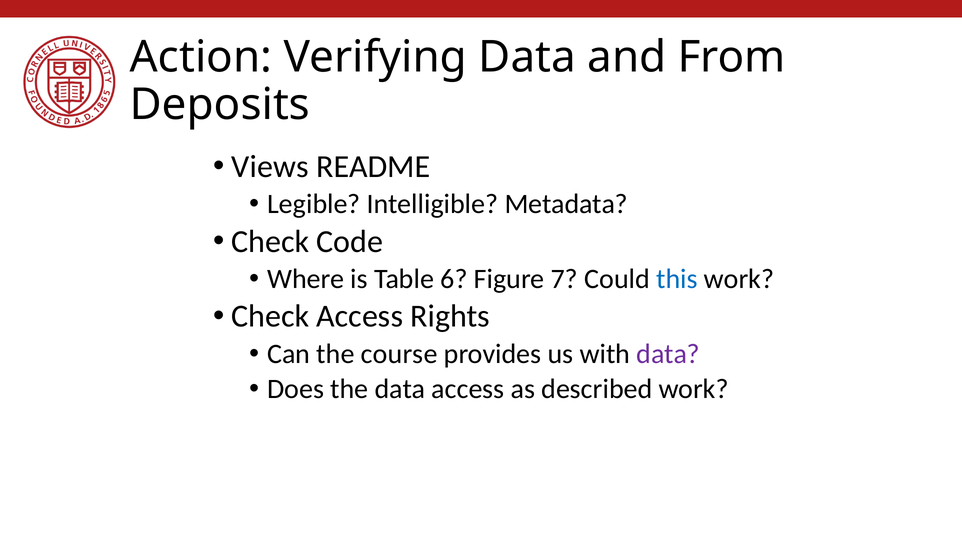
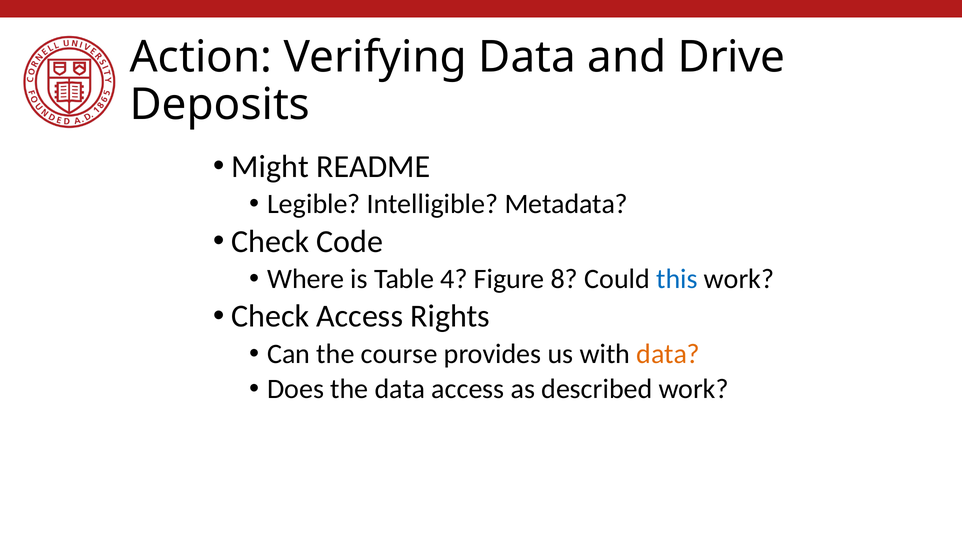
From: From -> Drive (731, 57)
Views: Views -> Might (270, 167)
6: 6 -> 4 (454, 279)
7: 7 -> 8 (564, 279)
data colour: purple -> orange (668, 354)
